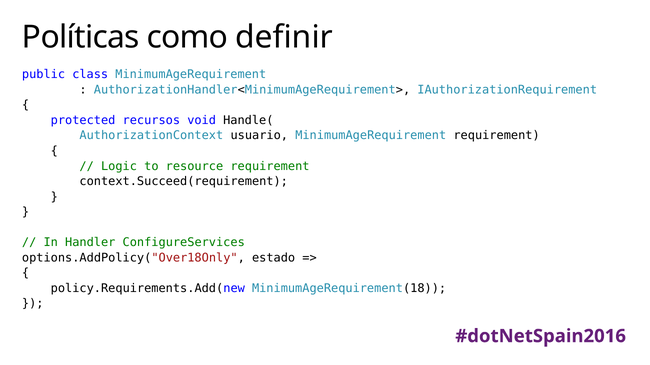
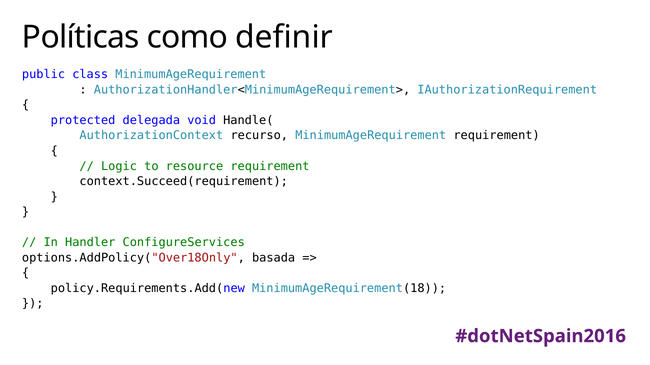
recursos: recursos -> delegada (151, 120)
usuario: usuario -> recurso (259, 136)
estado: estado -> basada (274, 258)
